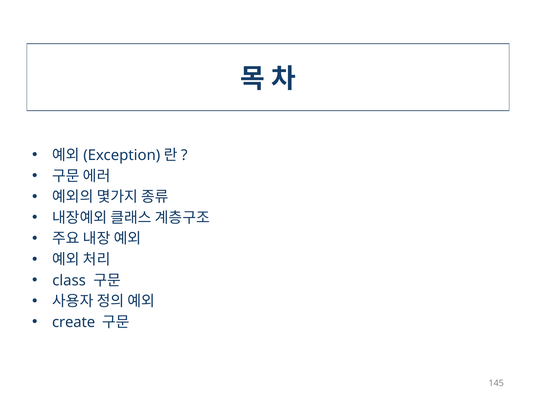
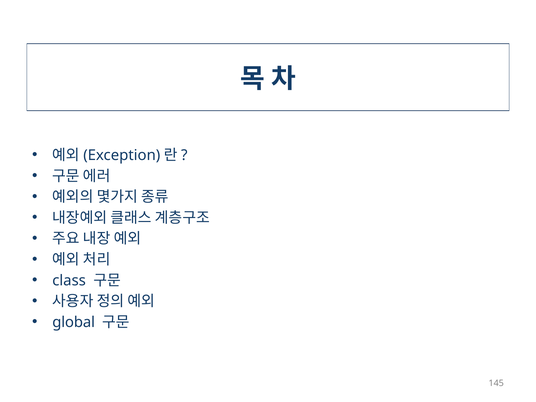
create: create -> global (74, 322)
